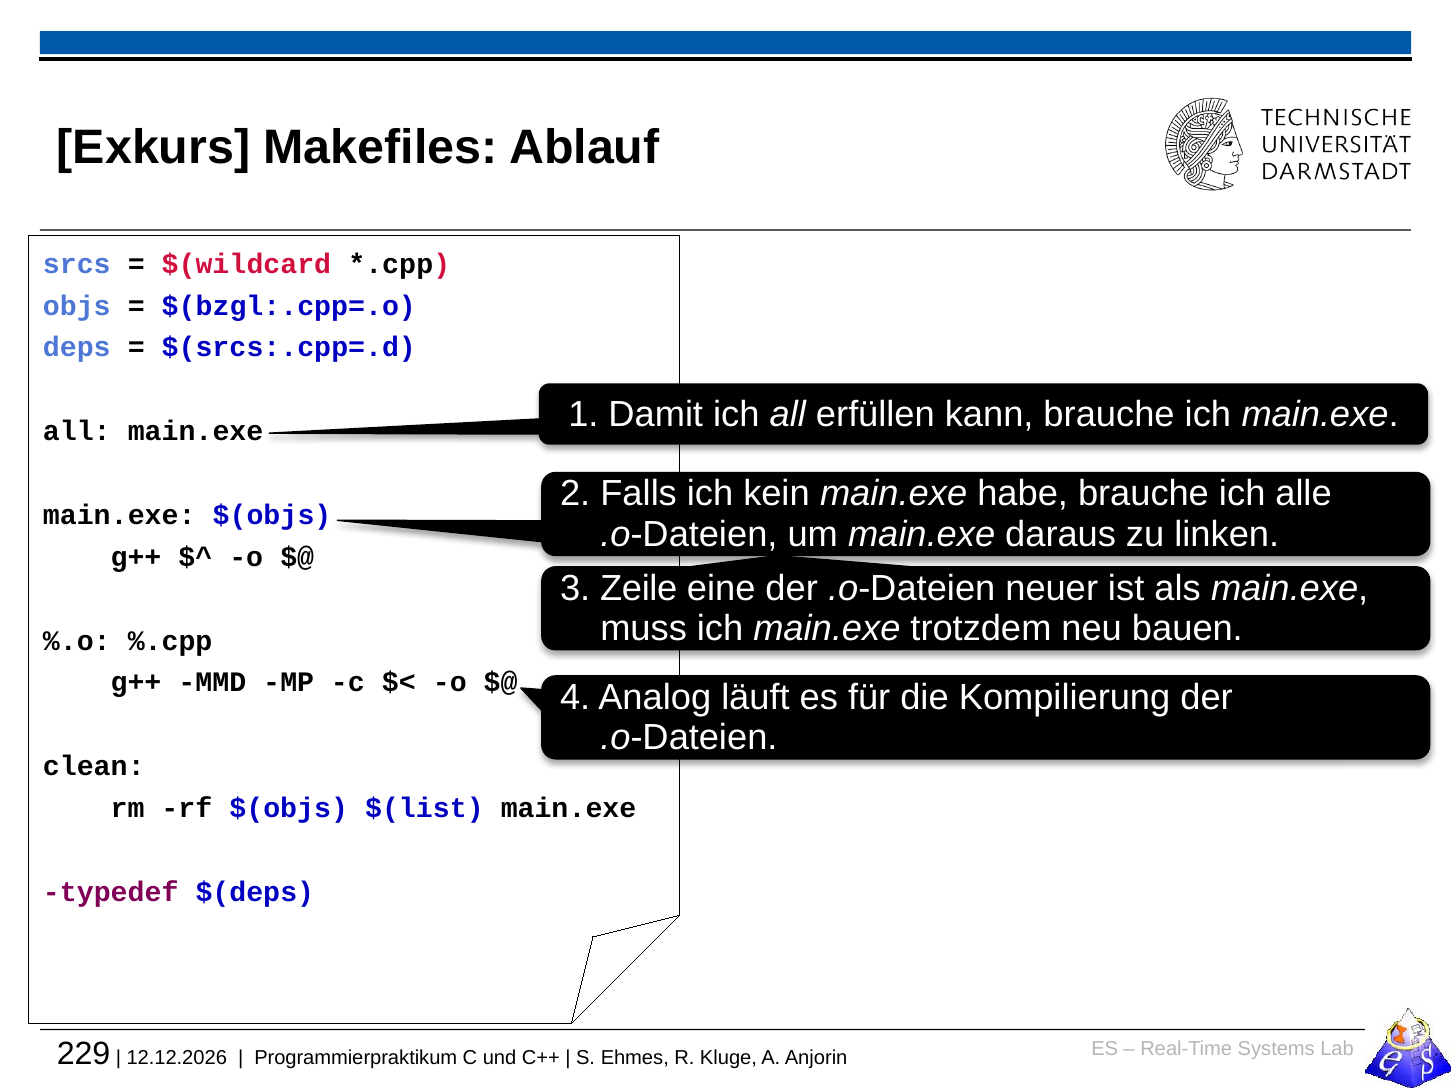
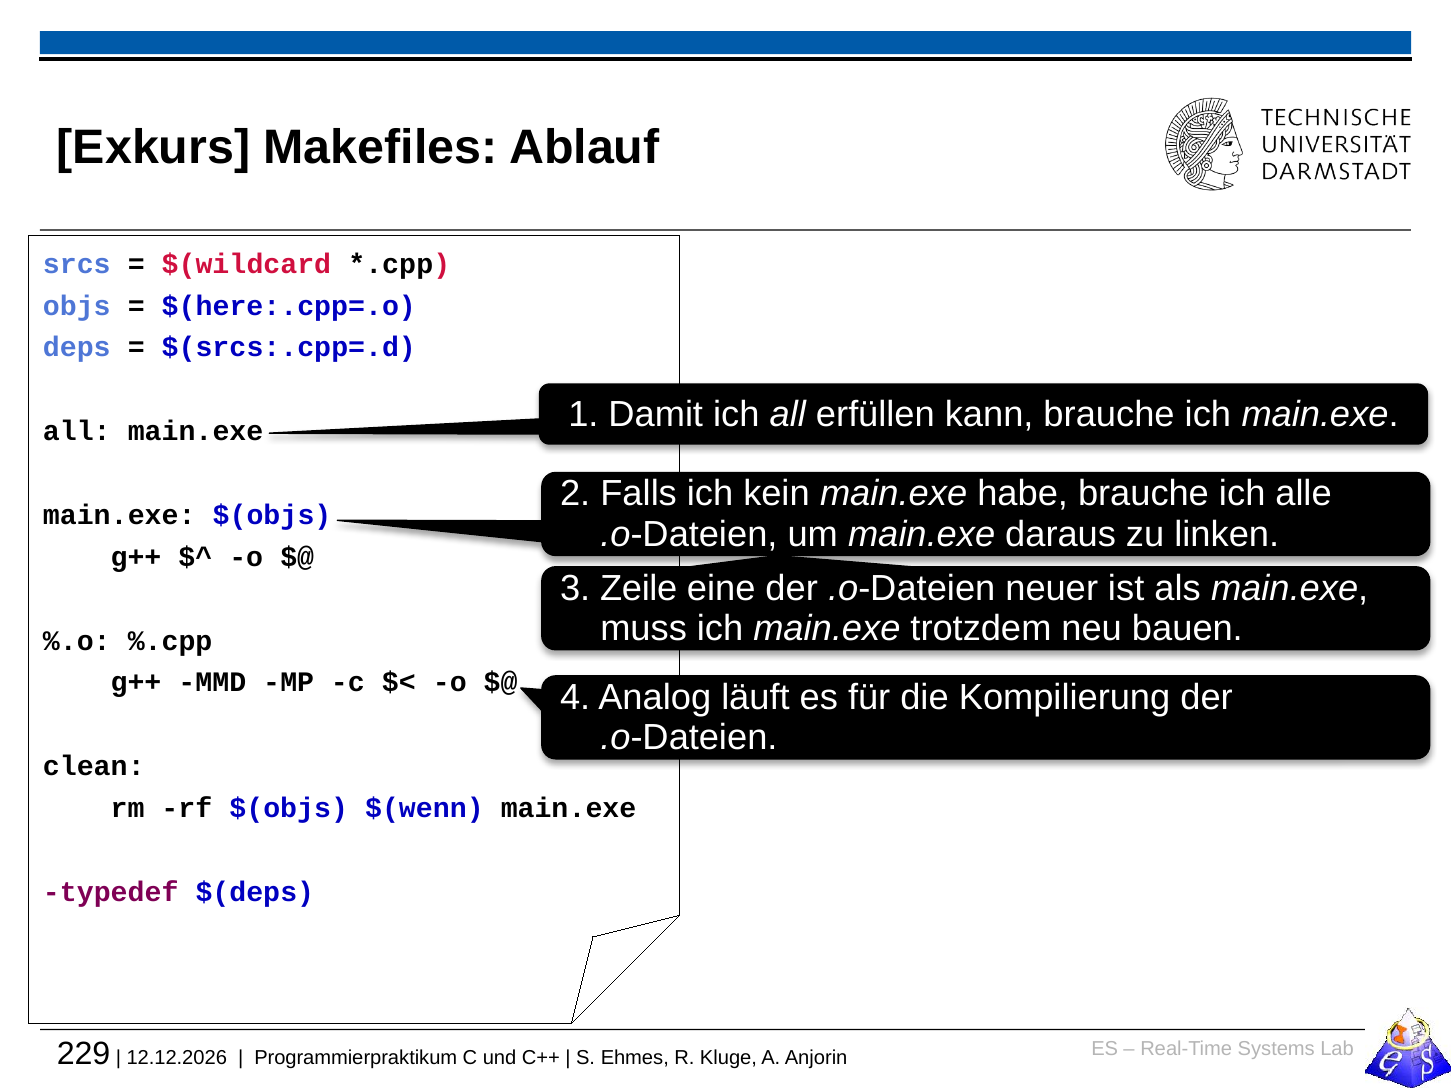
$(bzgl:.cpp=.o: $(bzgl:.cpp=.o -> $(here:.cpp=.o (289, 306)
$(list: $(list -> $(wenn (424, 808)
